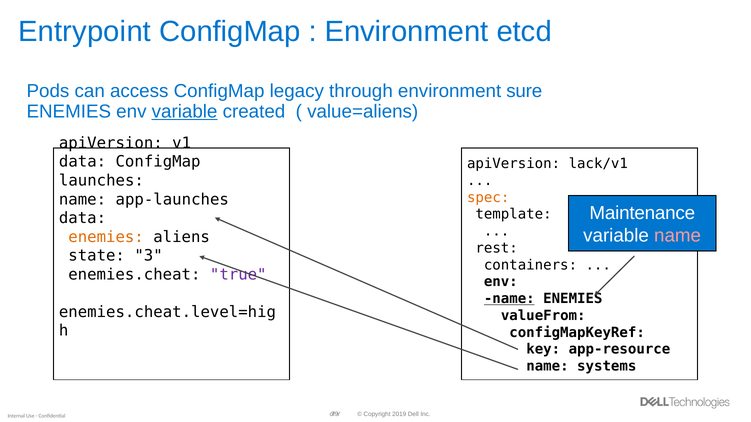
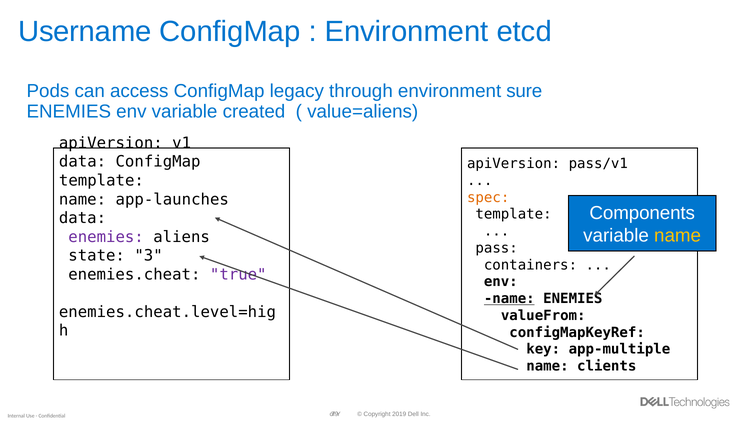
Entrypoint: Entrypoint -> Username (85, 31)
variable underline: present -> none (185, 111)
lack/v1: lack/v1 -> pass/v1 (598, 164)
launches: launches -> template (101, 181)
Maintenance: Maintenance -> Components (642, 213)
name colour: pink -> yellow (678, 236)
enemies colour: orange -> purple (106, 237)
rest: rest -> pass (497, 248)
app-resource: app-resource -> app-multiple (619, 350)
systems: systems -> clients (607, 367)
